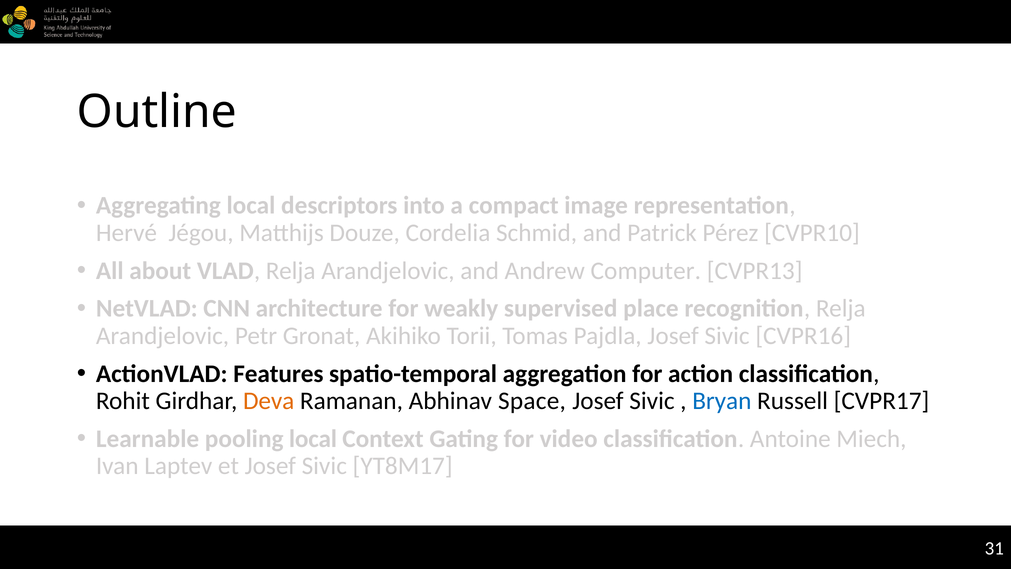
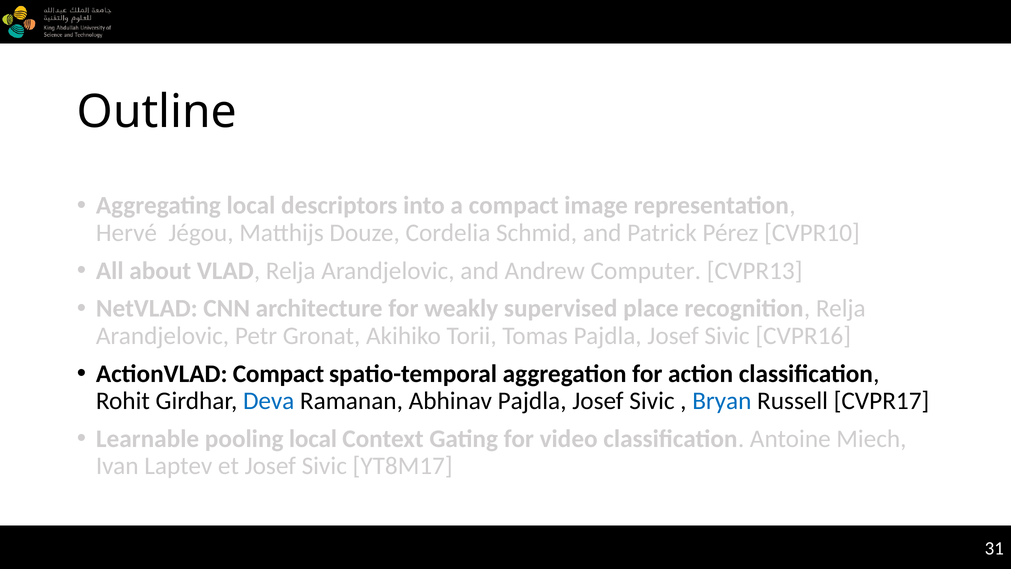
ActionVLAD Features: Features -> Compact (278, 373)
Deva colour: orange -> blue (269, 401)
Abhinav Space: Space -> Pajdla (532, 401)
